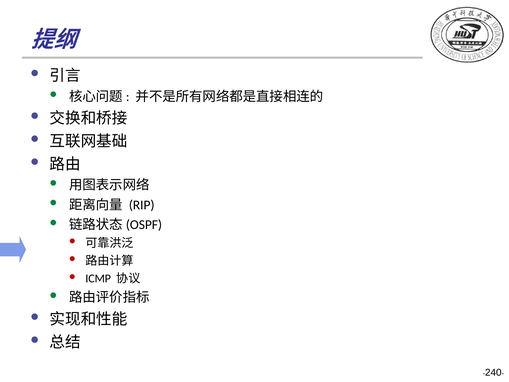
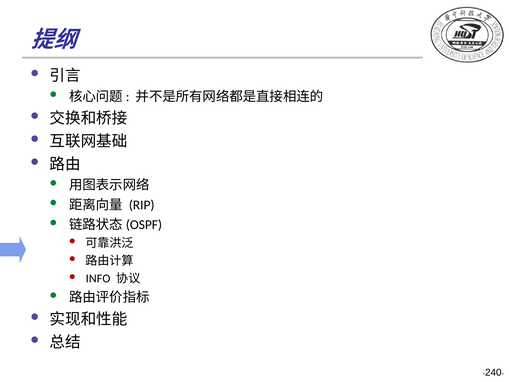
ICMP: ICMP -> INFO (98, 278)
